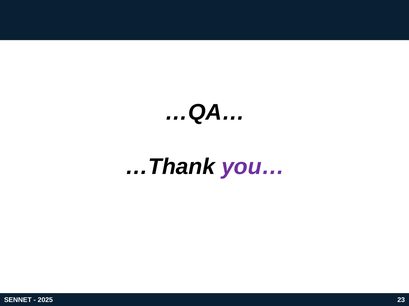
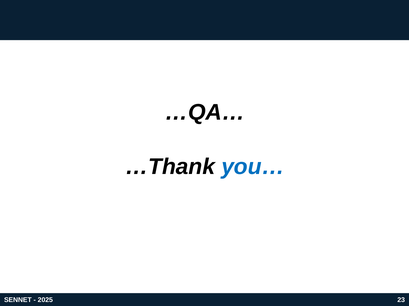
you… colour: purple -> blue (253, 167)
